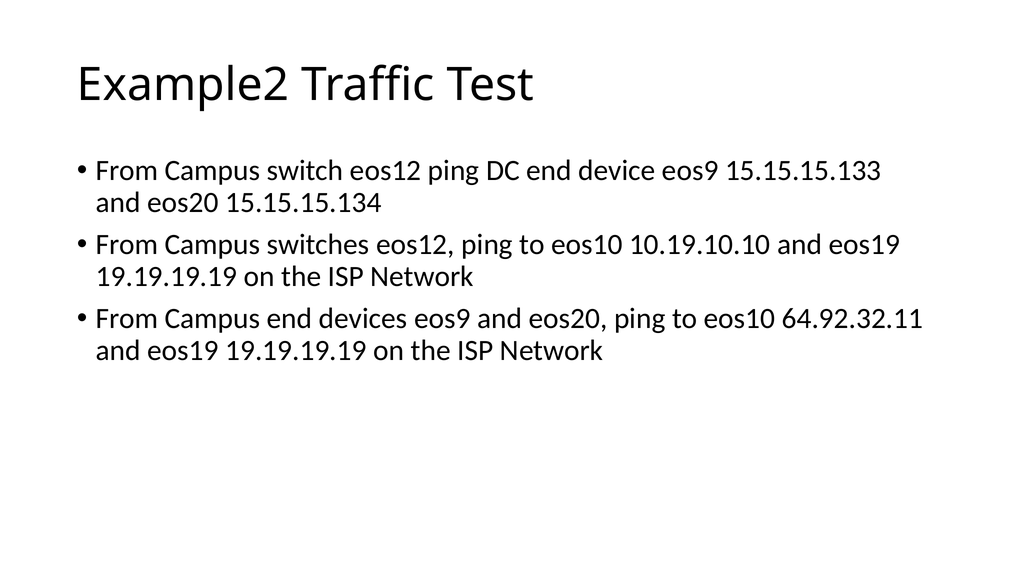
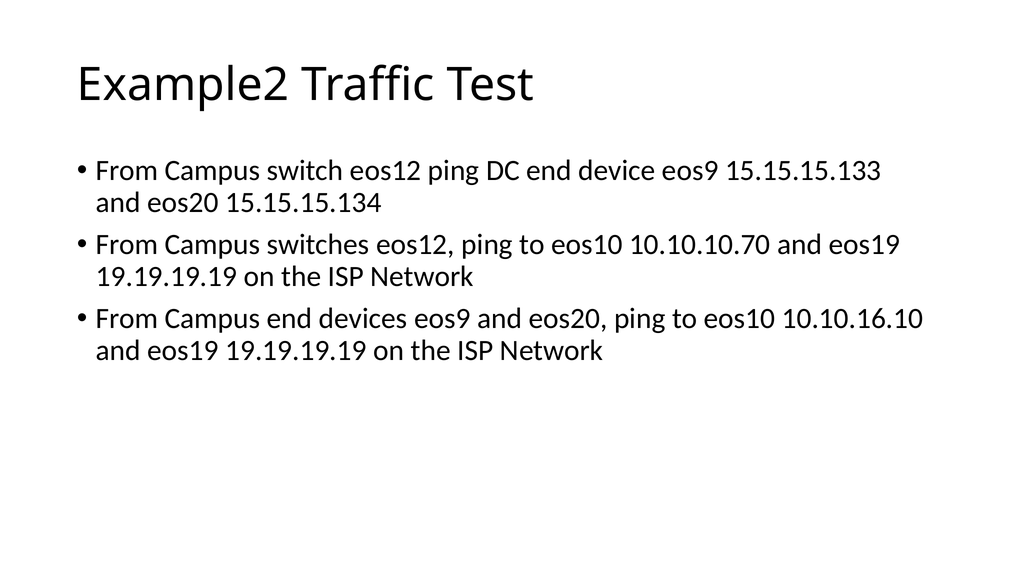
10.19.10.10: 10.19.10.10 -> 10.10.10.70 (700, 245)
64.92.32.11: 64.92.32.11 -> 10.10.16.10 (852, 318)
